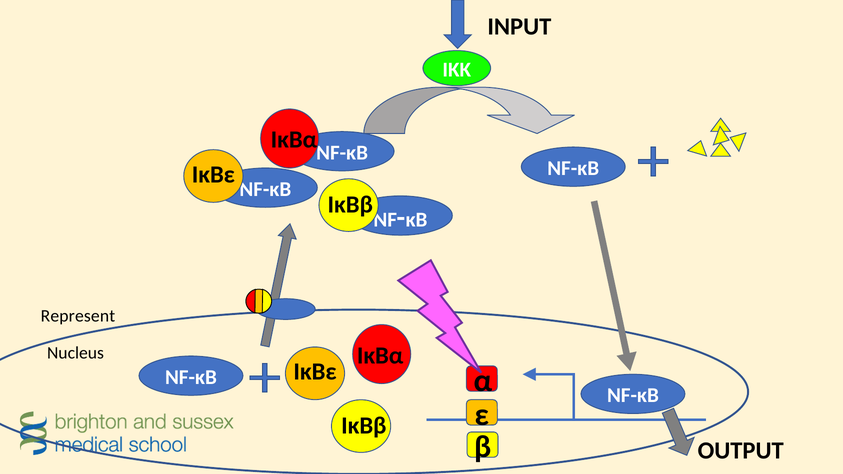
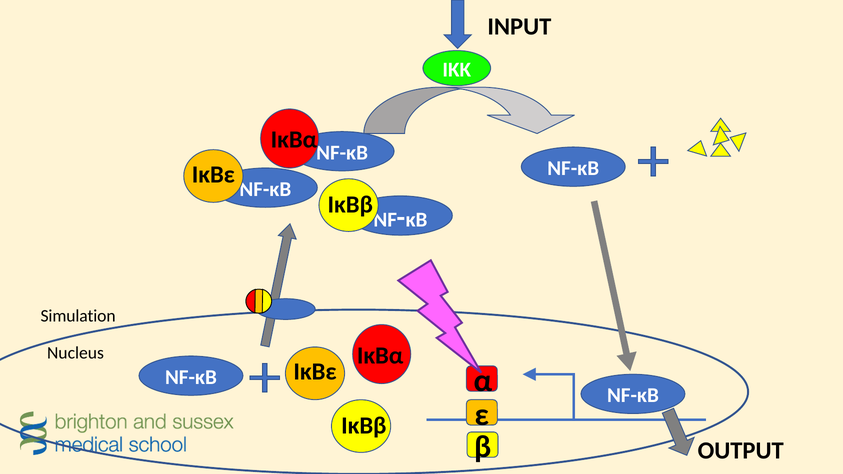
Represent: Represent -> Simulation (78, 316)
